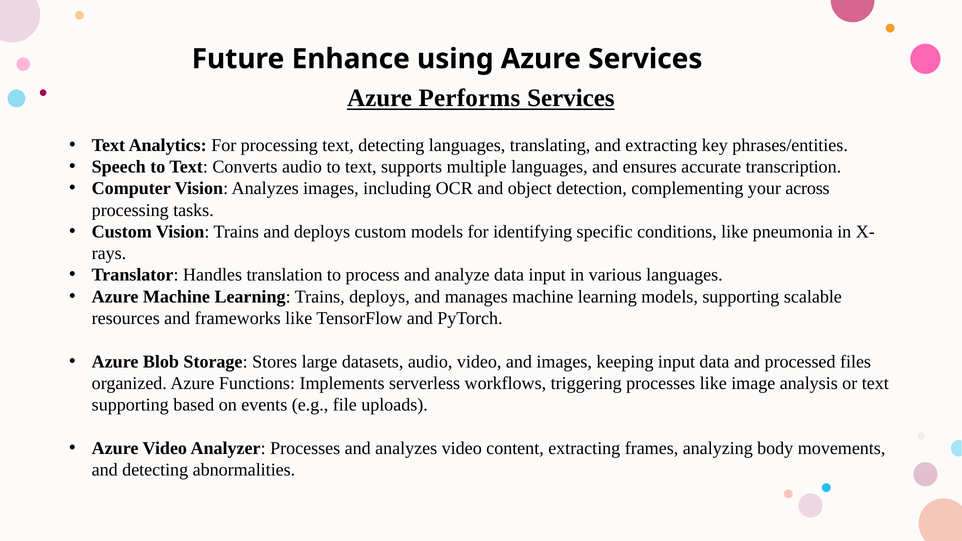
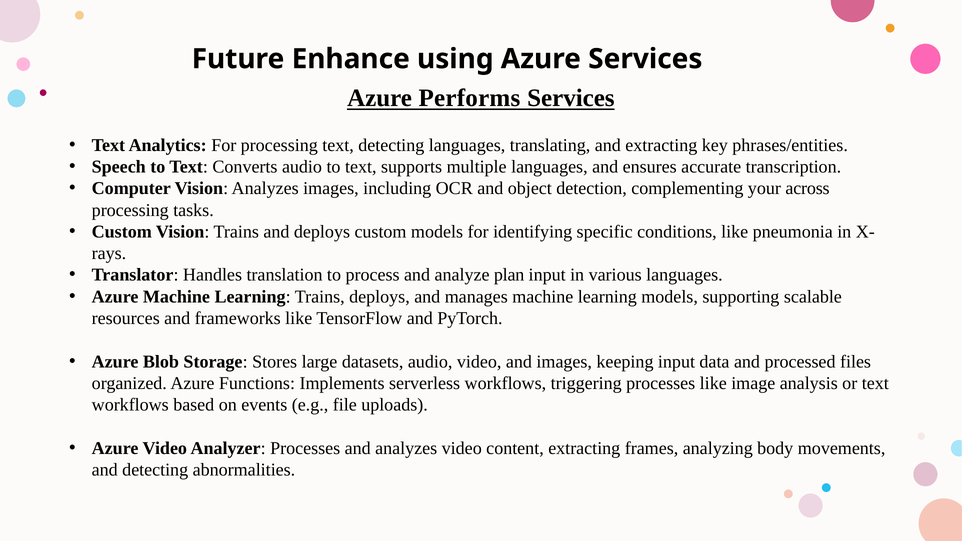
analyze data: data -> plan (509, 275)
supporting: supporting -> workflows (130, 405)
